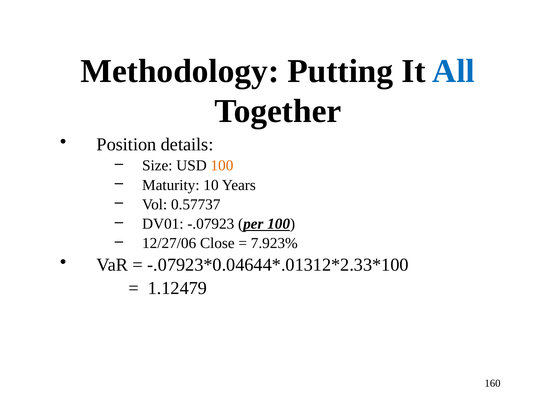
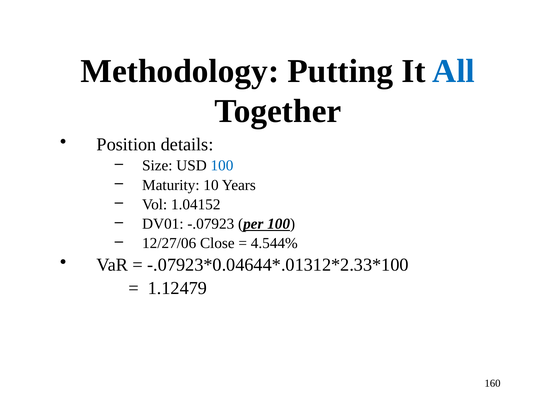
100 colour: orange -> blue (222, 166)
0.57737: 0.57737 -> 1.04152 (196, 205)
7.923%: 7.923% -> 4.544% (274, 243)
